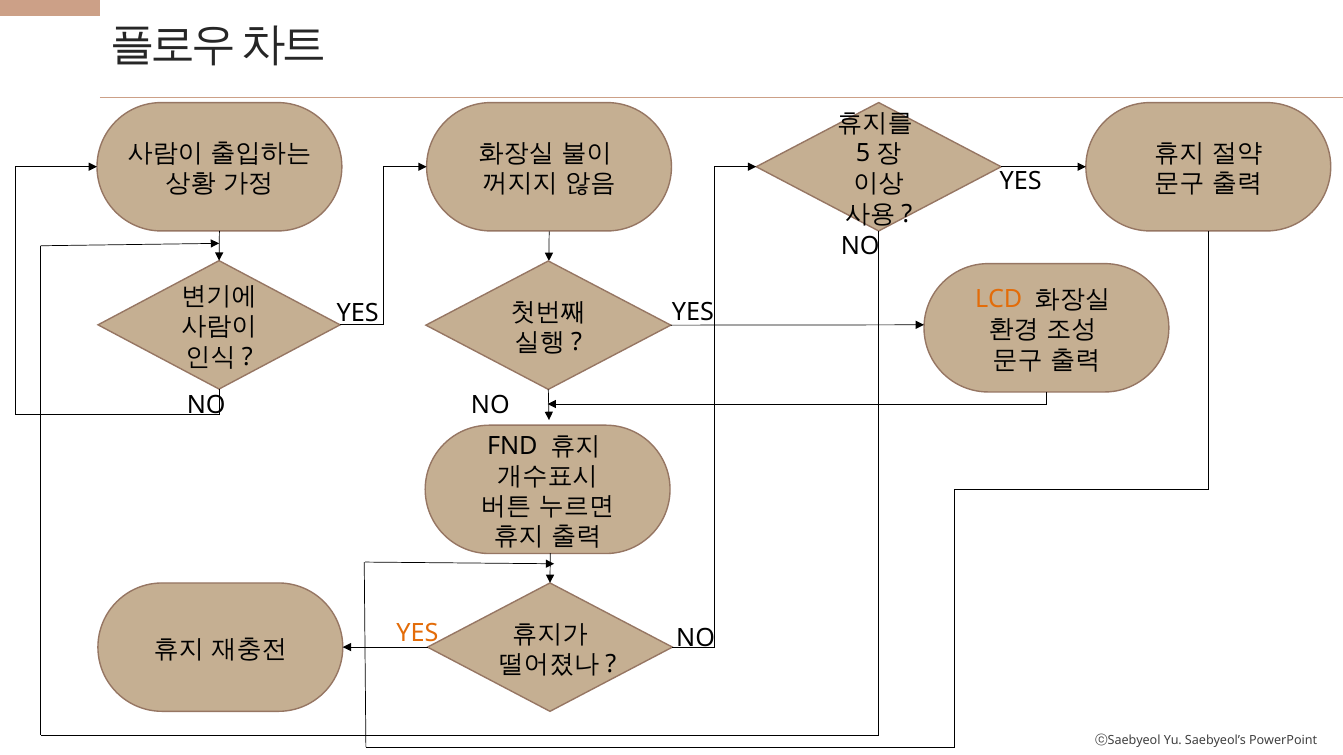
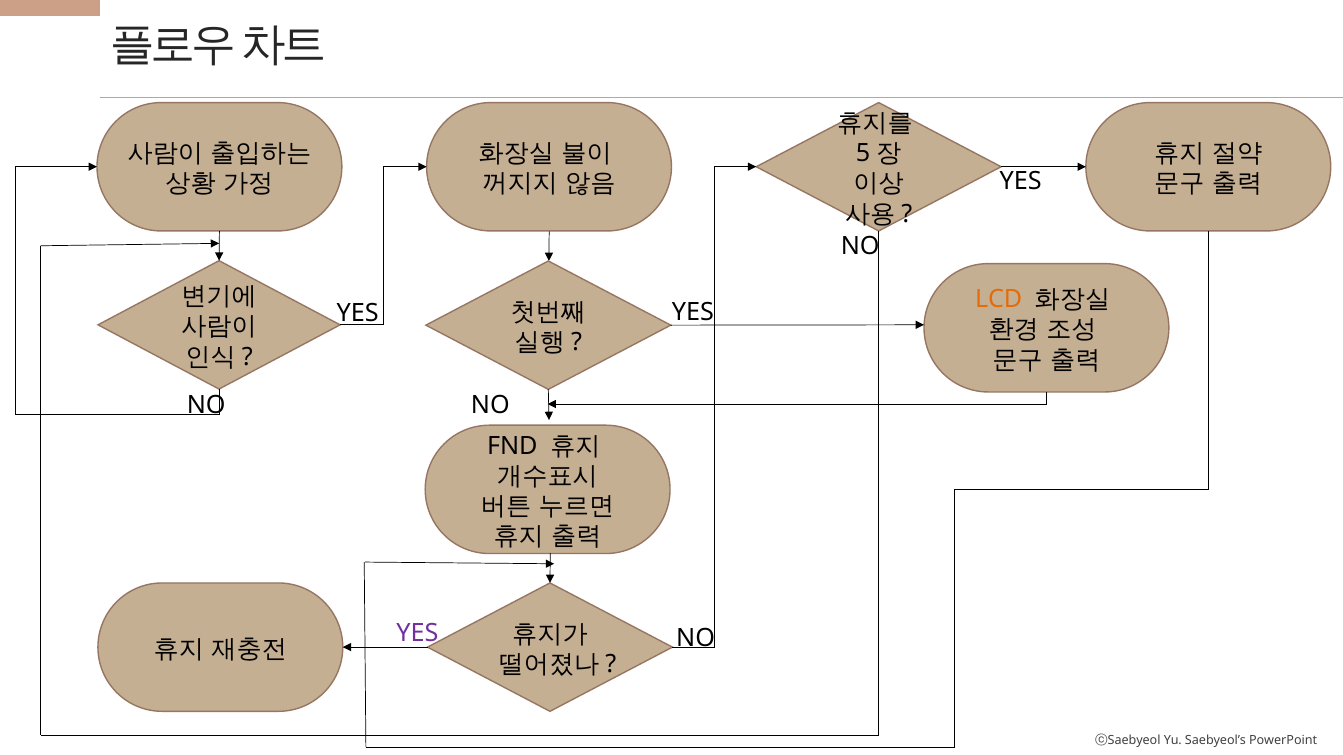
YES colour: orange -> purple (417, 634)
